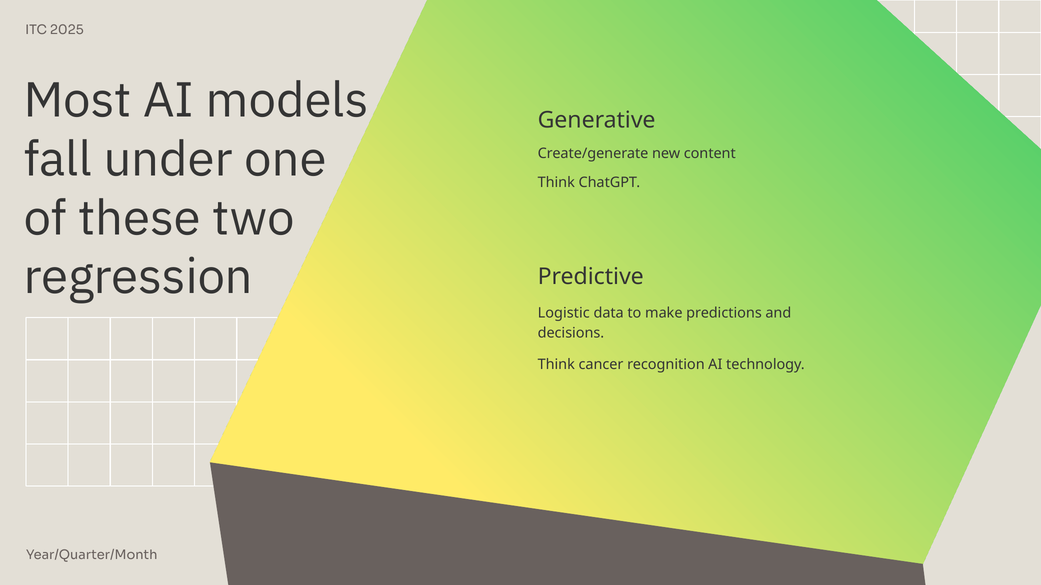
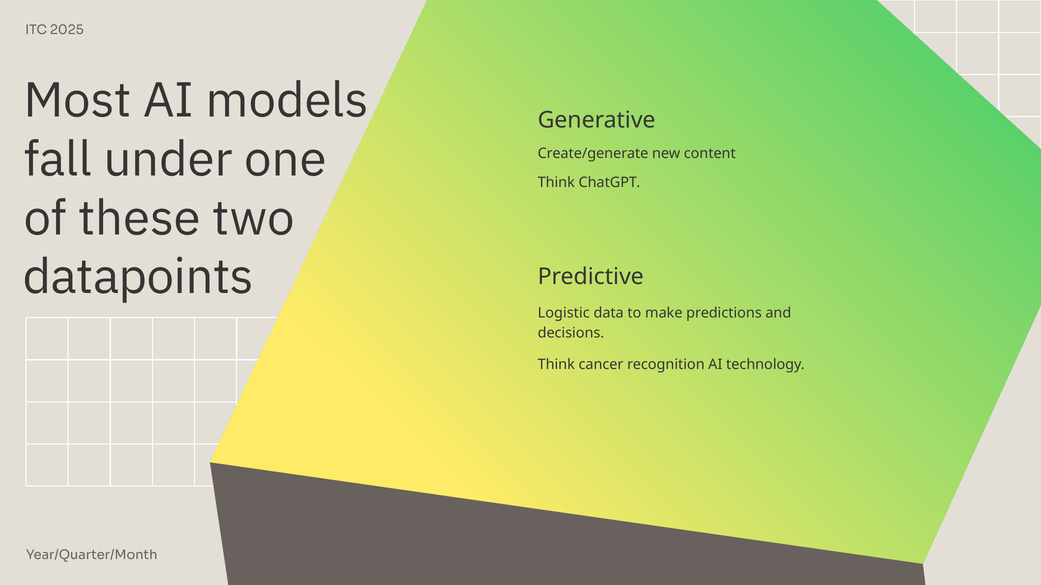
regression: regression -> datapoints (138, 278)
